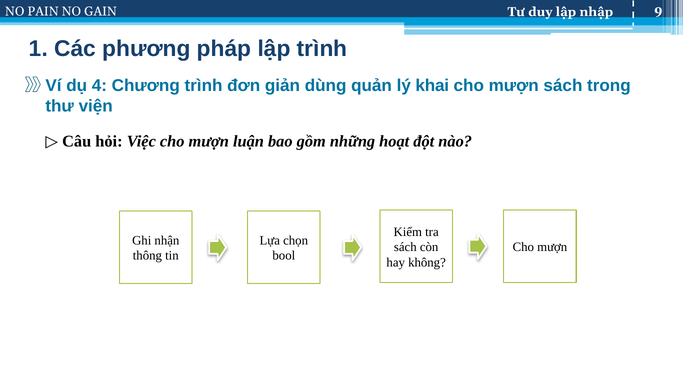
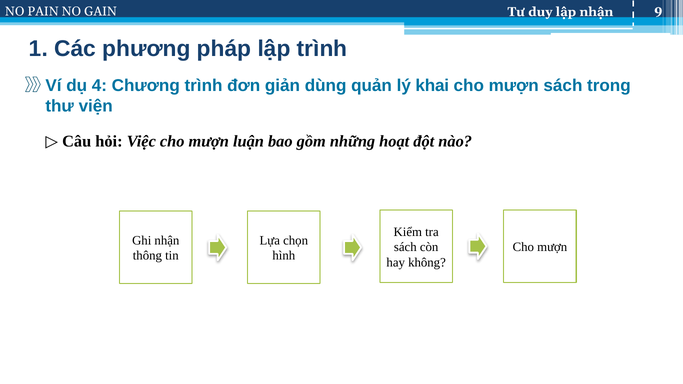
lập nhập: nhập -> nhận (596, 12)
bool: bool -> hình (284, 256)
